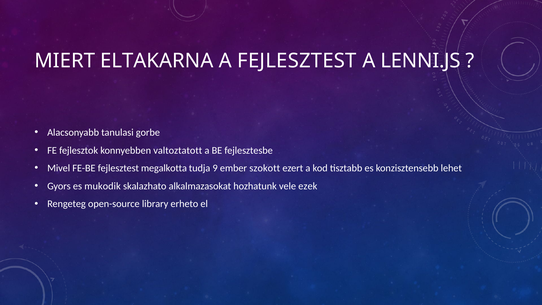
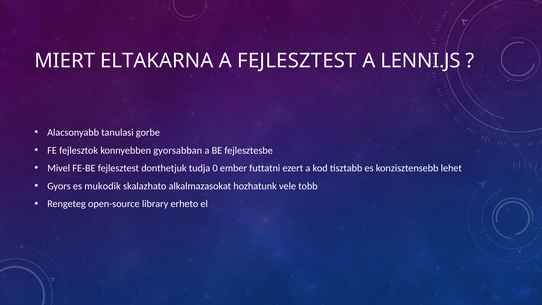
valtoztatott: valtoztatott -> gyorsabban (178, 150)
megalkotta: megalkotta -> donthetjuk (164, 168)
9: 9 -> 0 (215, 168)
szokott: szokott -> futtatni (265, 168)
ezek: ezek -> tobb (308, 186)
